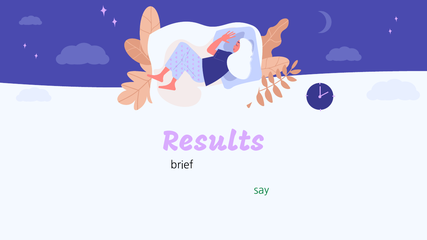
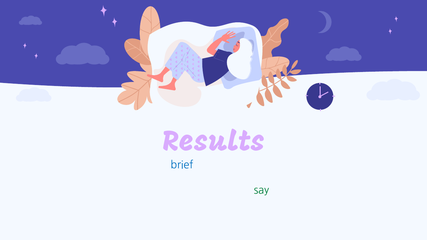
brief colour: black -> blue (182, 165)
